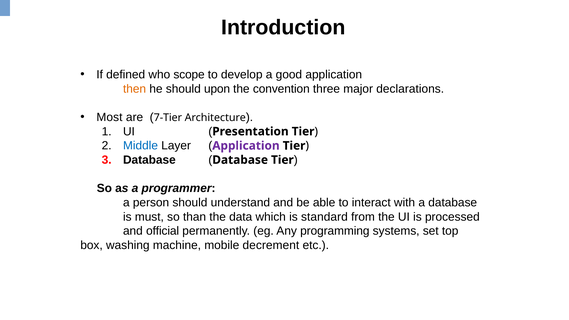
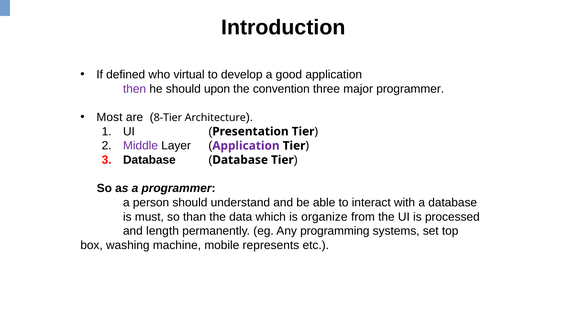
scope: scope -> virtual (189, 75)
then colour: orange -> purple (135, 89)
major declarations: declarations -> programmer (410, 89)
7-Tier: 7-Tier -> 8-Tier (168, 118)
Middle colour: blue -> purple (140, 146)
standard: standard -> organize (324, 217)
official: official -> length (163, 231)
decrement: decrement -> represents (271, 245)
